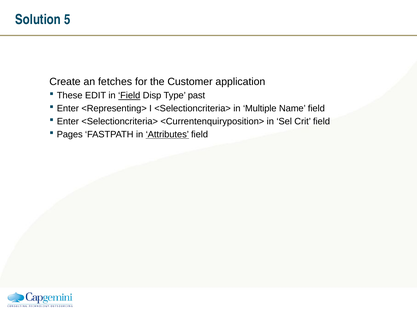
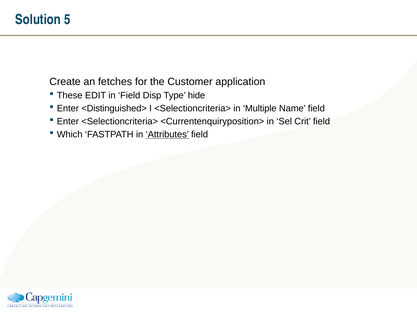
Field underline: present -> none (129, 95)
past: past -> hide (196, 95)
<Representing>: <Representing> -> <Distinguished> (114, 108)
Pages: Pages -> Which (70, 134)
